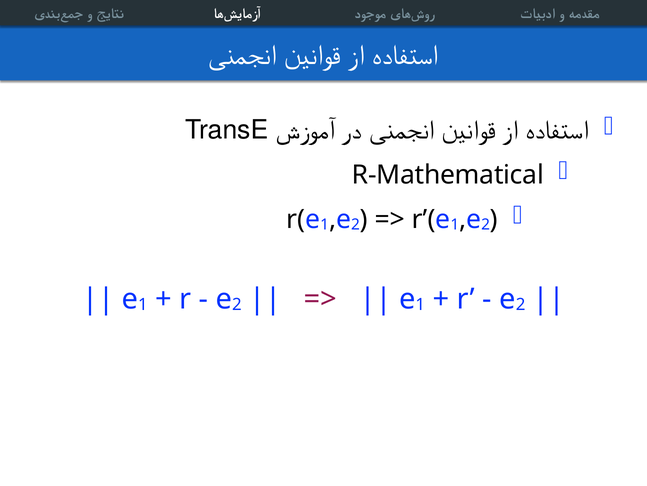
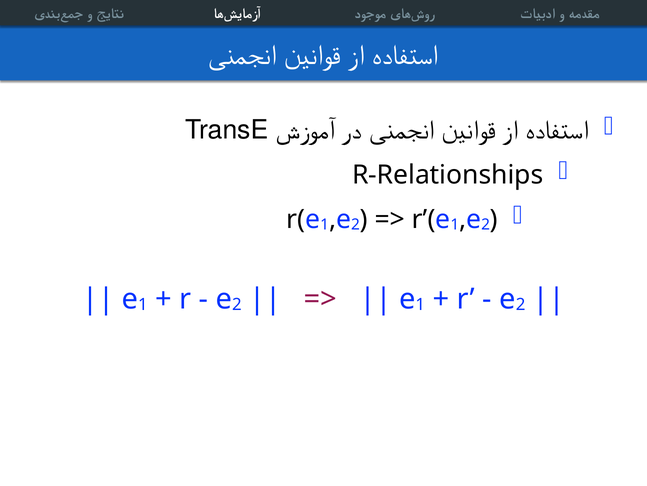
R-Mathematical: R-Mathematical -> R-Relationships (448, 175)
